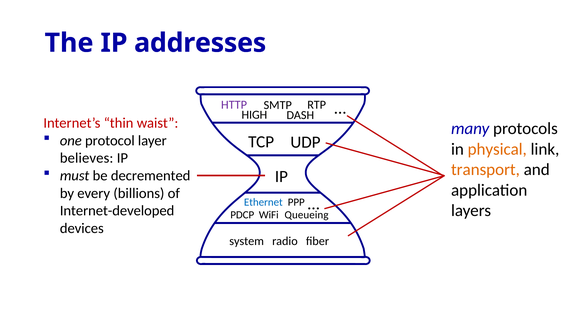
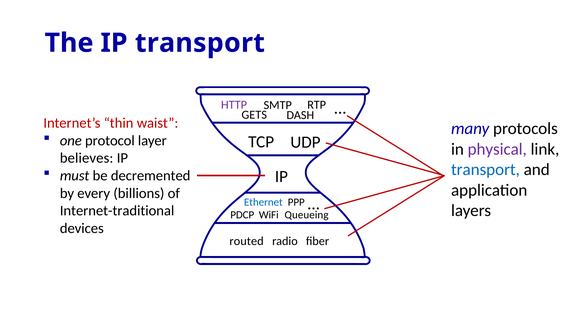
IP addresses: addresses -> transport (200, 43)
HIGH: HIGH -> GETS (254, 115)
physical colour: orange -> purple (497, 149)
transport colour: orange -> blue (485, 170)
Internet-developed: Internet-developed -> Internet-traditional (117, 211)
system: system -> routed (247, 241)
